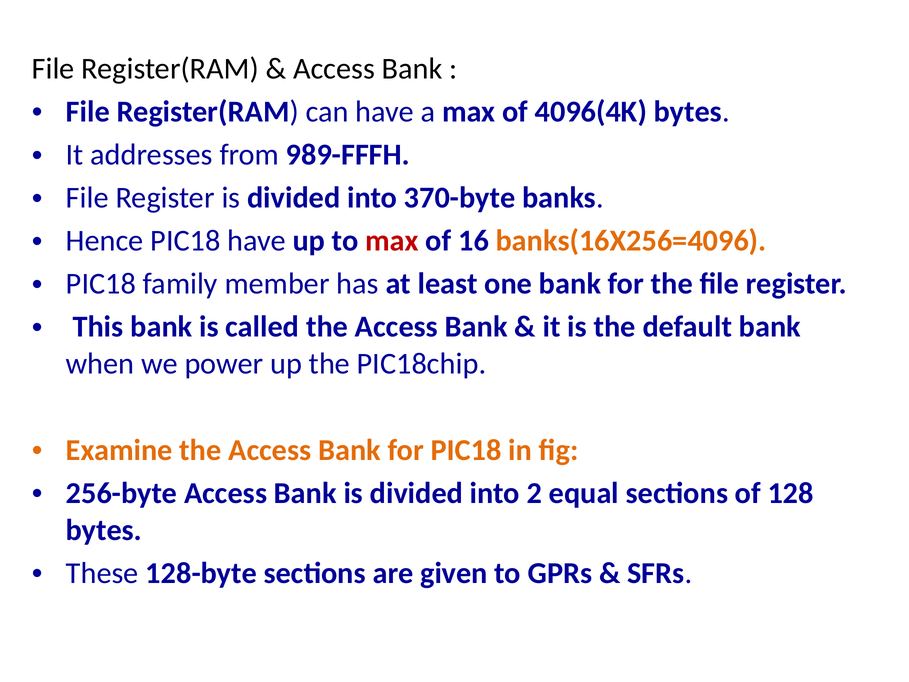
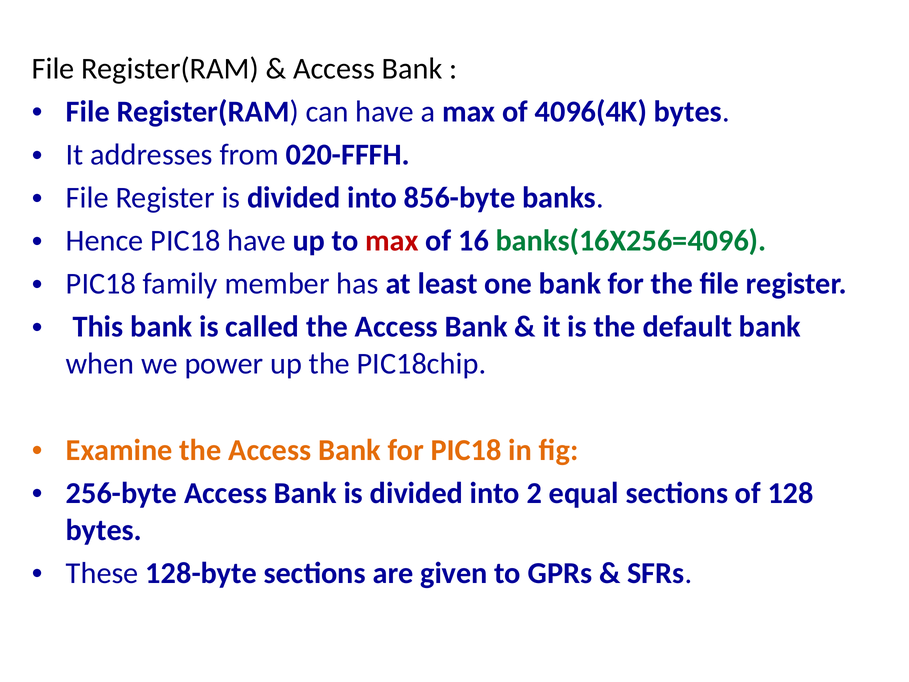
989-FFFH: 989-FFFH -> 020-FFFH (348, 155)
370-byte: 370-byte -> 856-byte (460, 198)
banks(16X256=4096 colour: orange -> green (631, 241)
